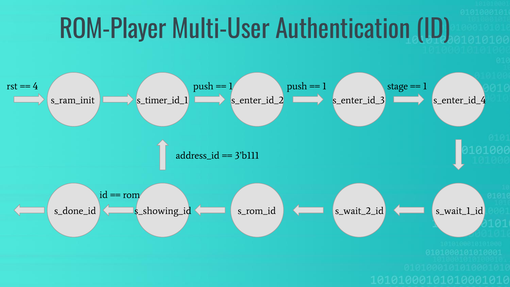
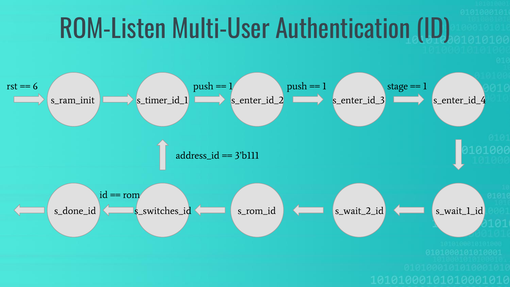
ROM-Player: ROM-Player -> ROM-Listen (113, 30)
4: 4 -> 6 (35, 86)
s_showing_id: s_showing_id -> s_switches_id (163, 211)
